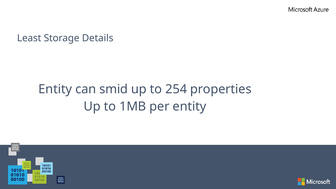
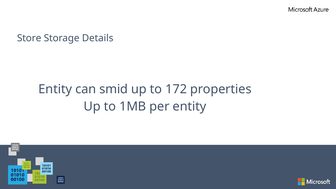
Least: Least -> Store (29, 38)
254: 254 -> 172 (176, 89)
